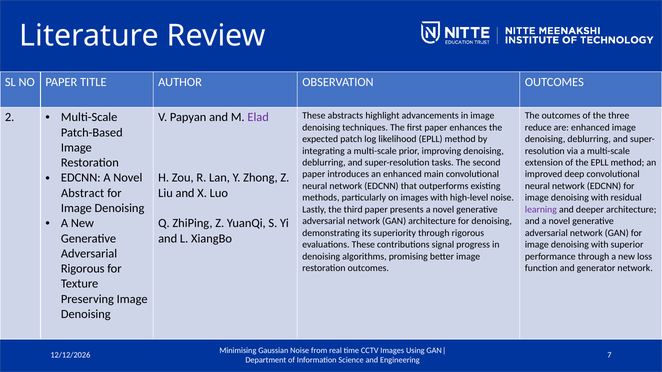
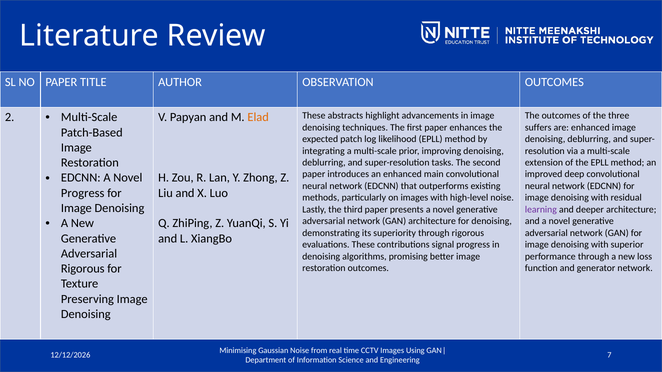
Elad colour: purple -> orange (258, 117)
reduce: reduce -> suffers (538, 127)
Abstract: Abstract -> Progress (83, 193)
